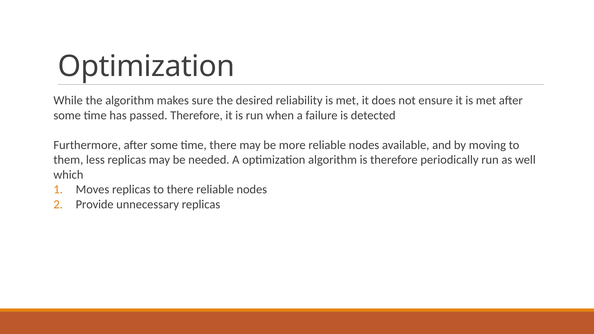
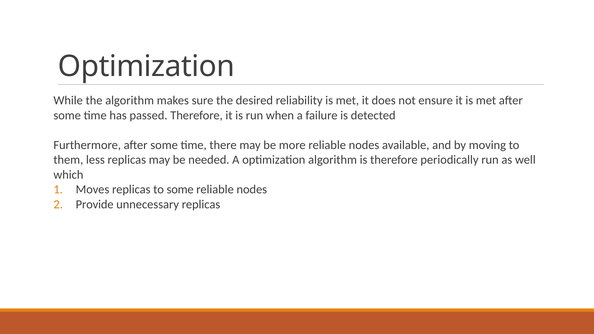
to there: there -> some (180, 190)
